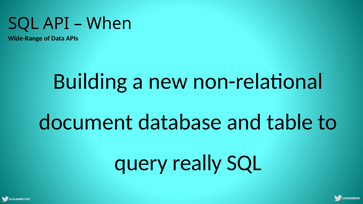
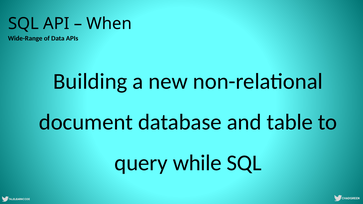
really: really -> while (197, 163)
